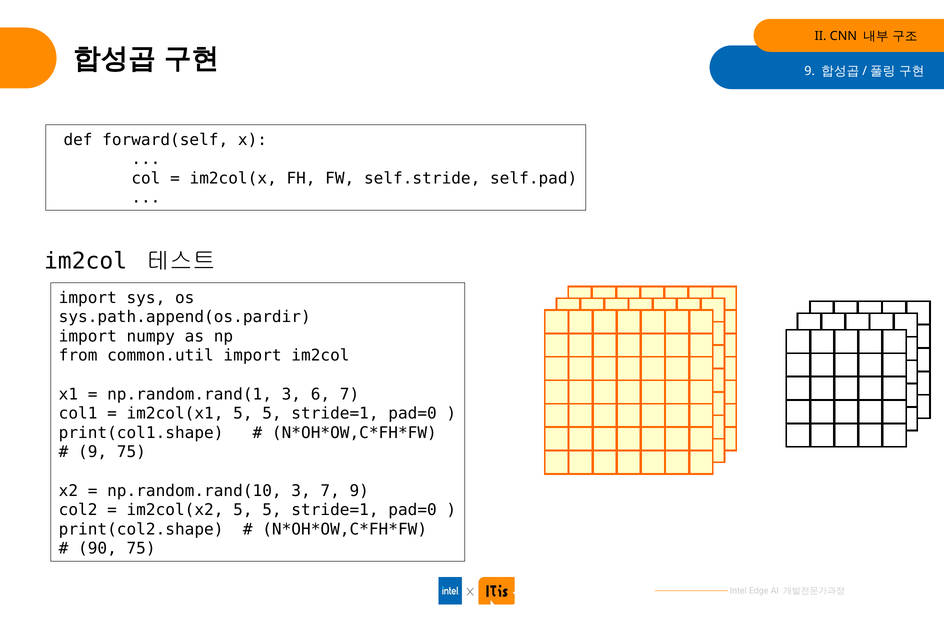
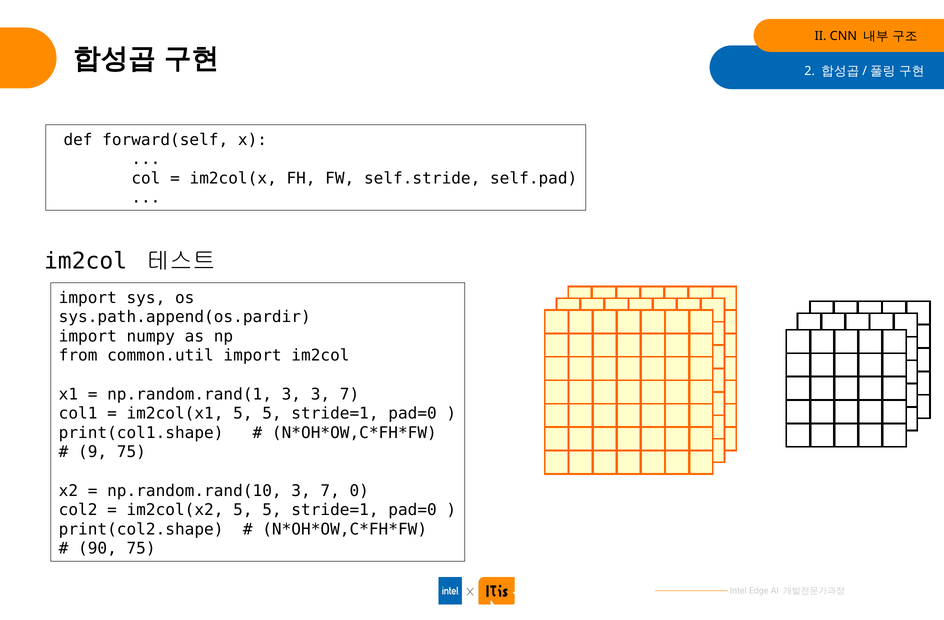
9: 9 -> 2 (810, 71)
3 6: 6 -> 3 (320, 394)
7 9: 9 -> 0 (359, 491)
